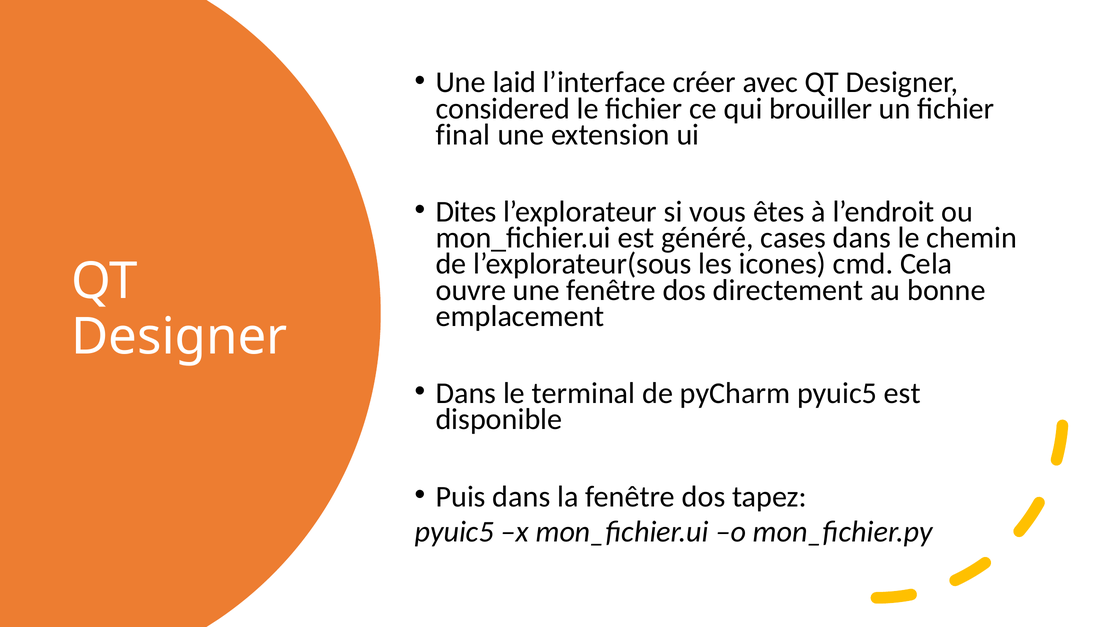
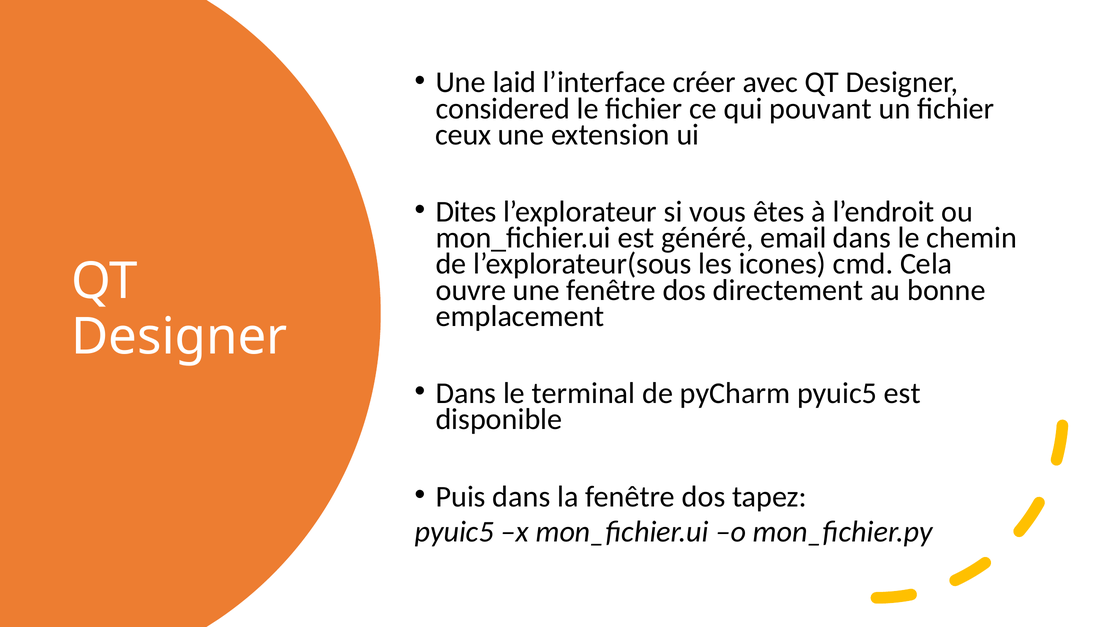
brouiller: brouiller -> pouvant (821, 109)
final: final -> ceux (463, 135)
cases: cases -> email (793, 238)
